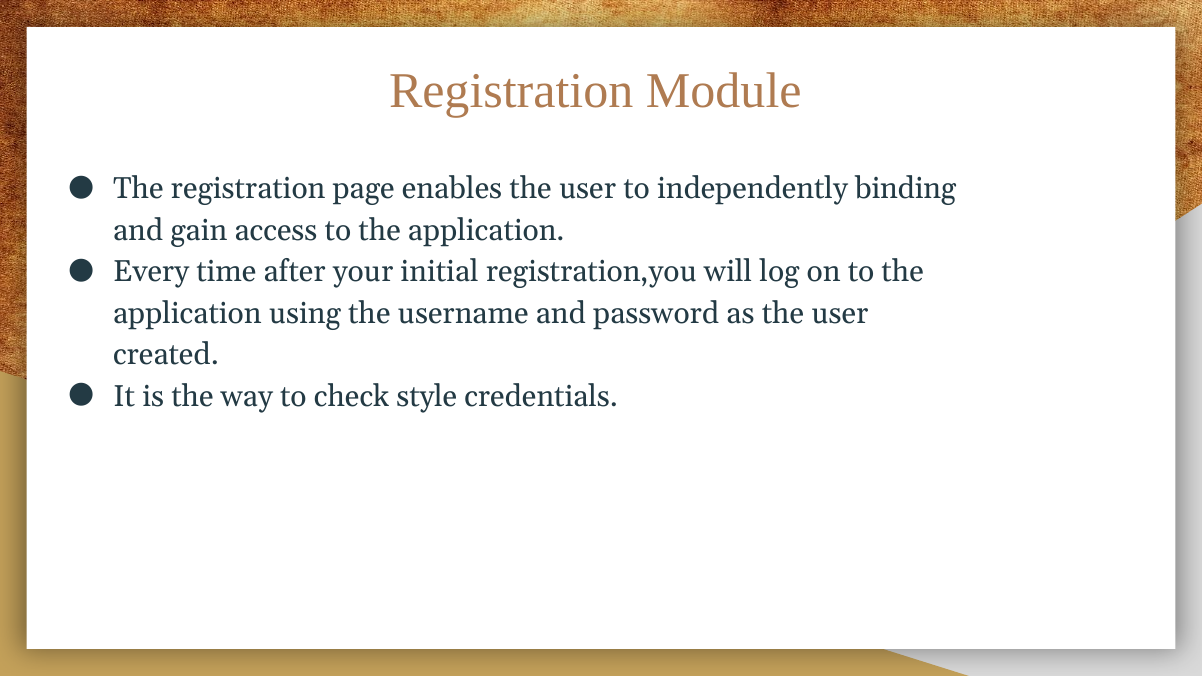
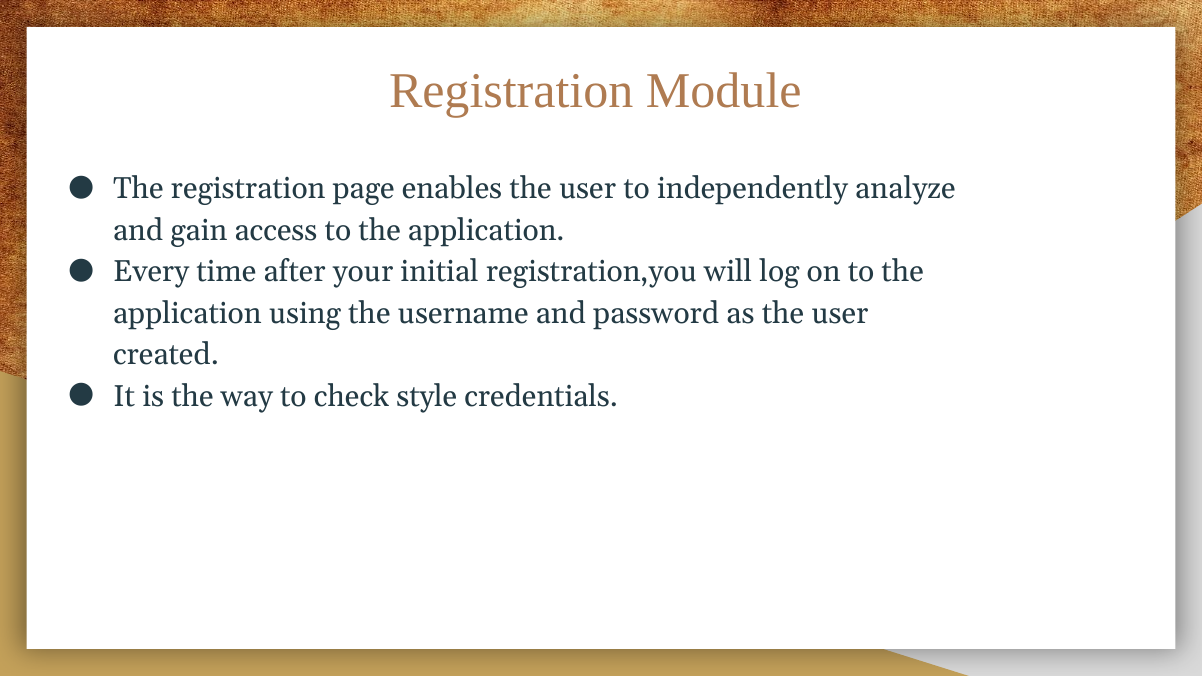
binding: binding -> analyze (905, 189)
